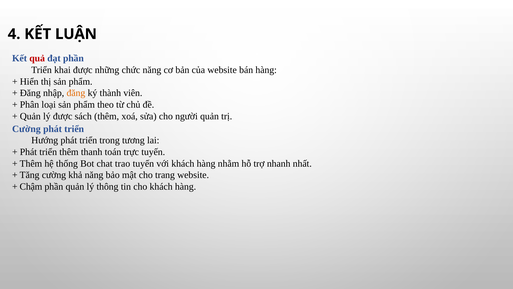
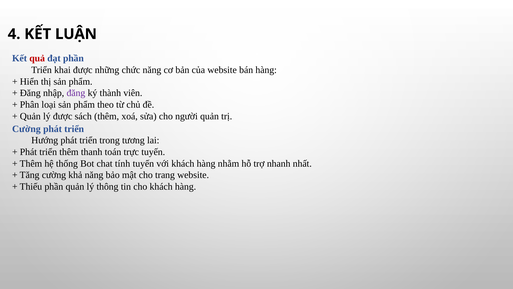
đăng colour: orange -> purple (76, 93)
trao: trao -> tính (123, 163)
Chậm: Chậm -> Thiếu (31, 186)
